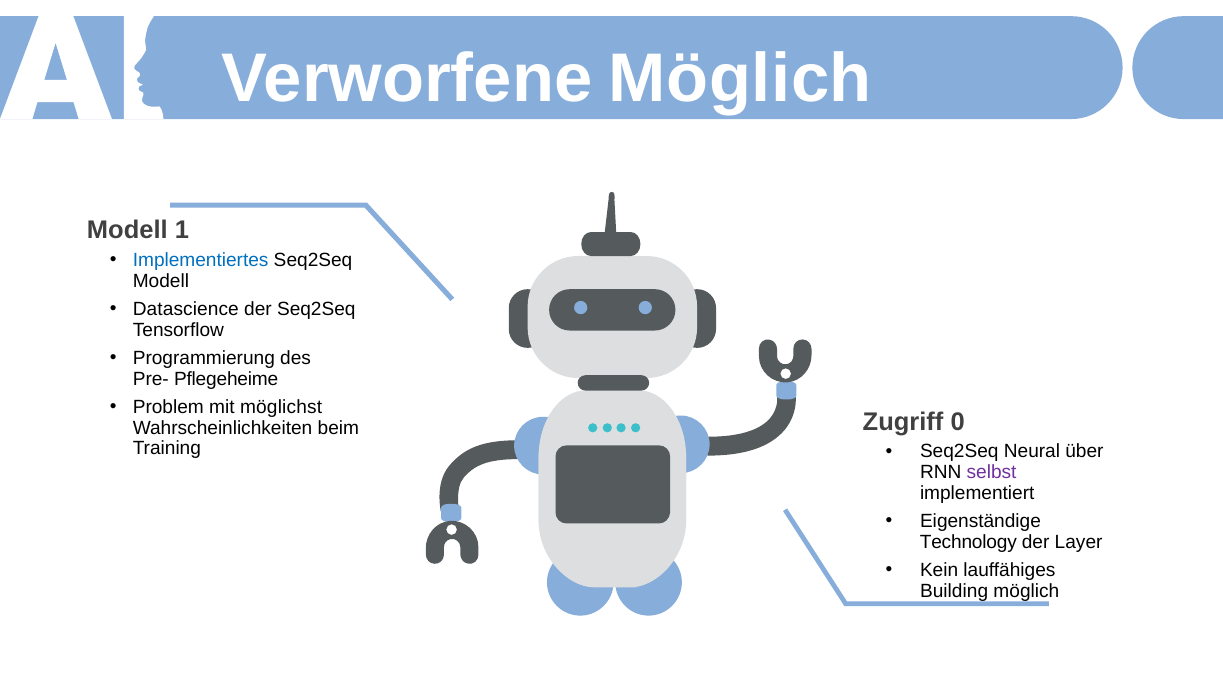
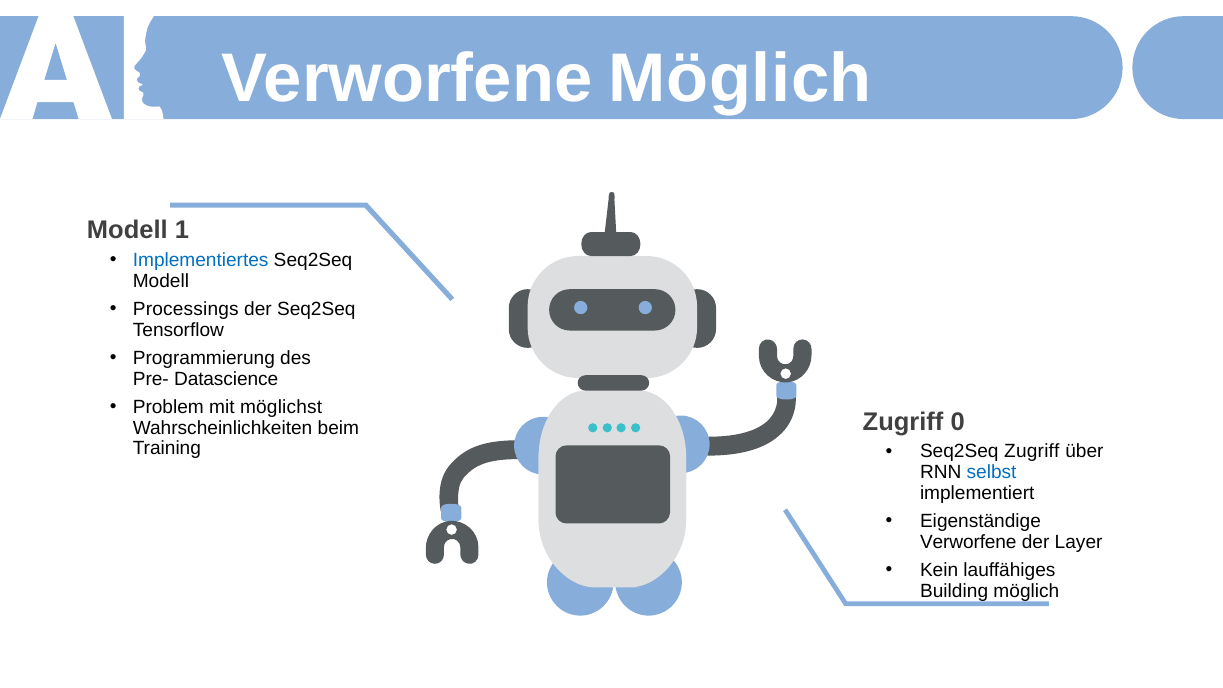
Datascience: Datascience -> Processings (186, 309)
Pflegeheime: Pflegeheime -> Datascience (226, 379)
Seq2Seq Neural: Neural -> Zugriff (1032, 451)
selbst colour: purple -> blue (992, 472)
Technology: Technology -> Verworfene (968, 542)
